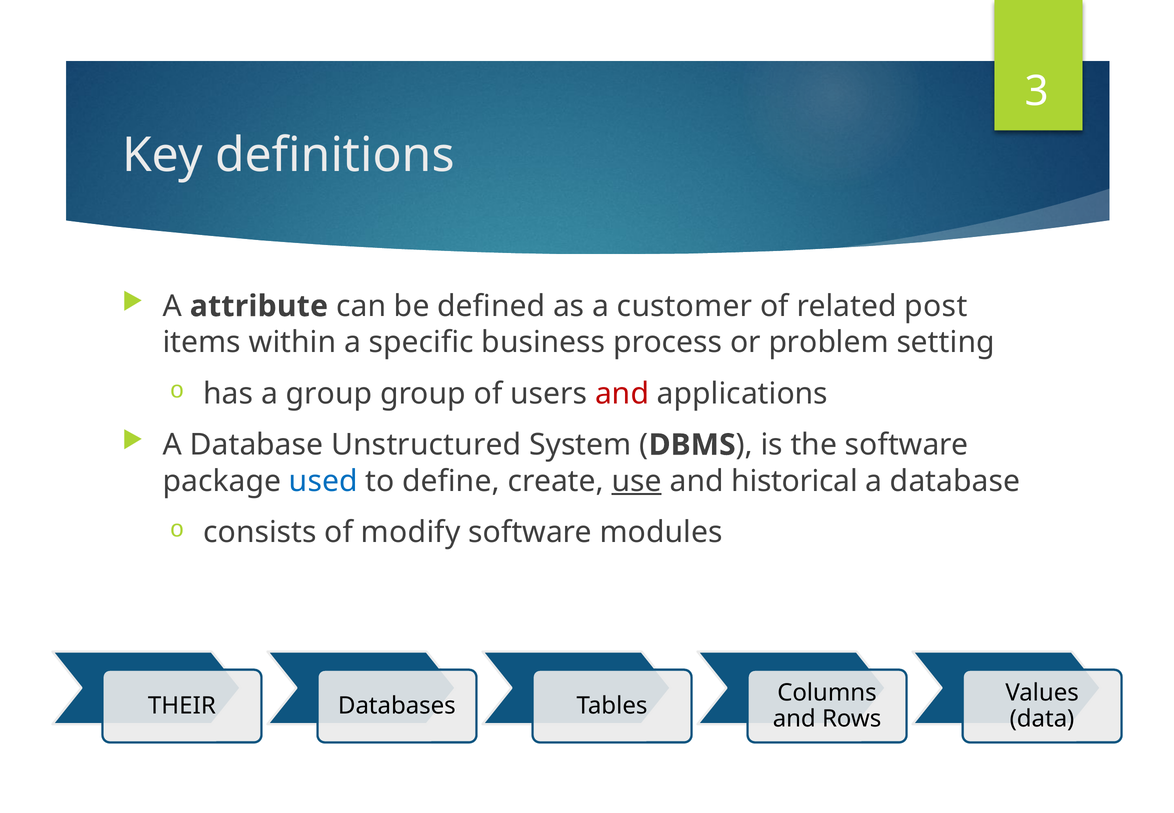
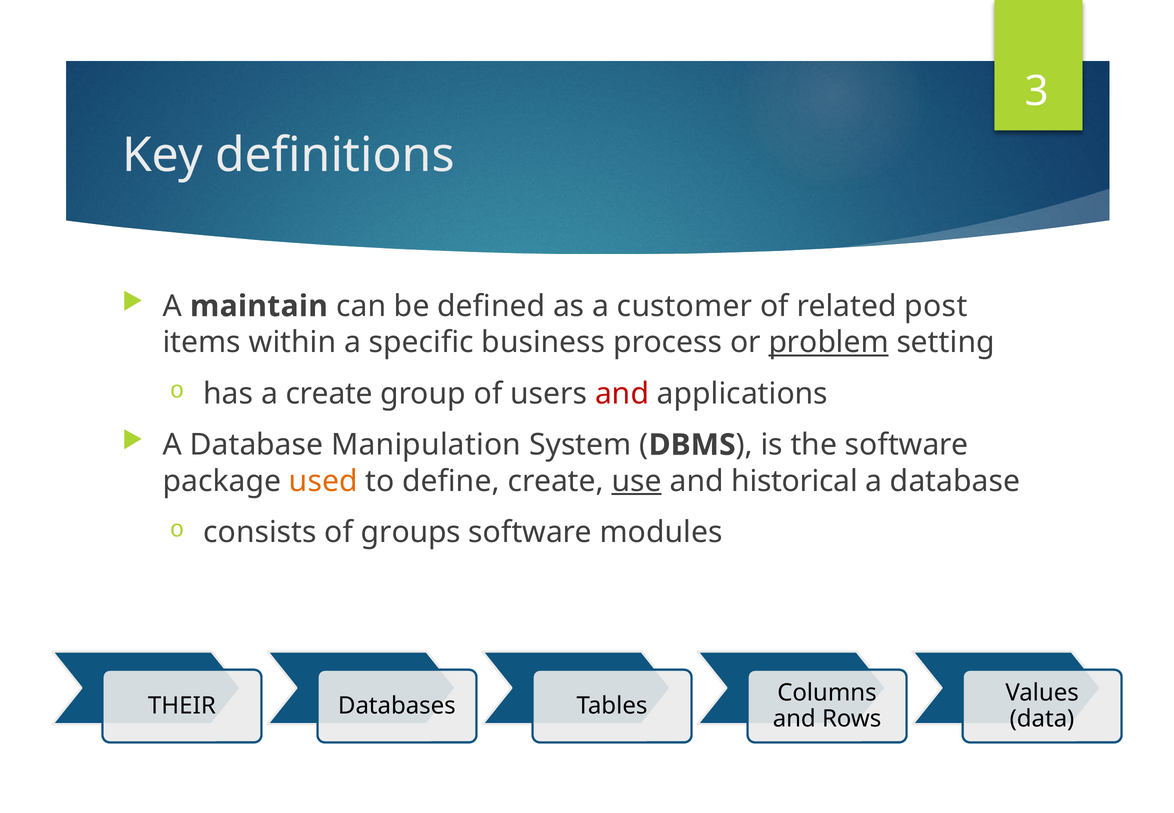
attribute: attribute -> maintain (259, 306)
problem underline: none -> present (829, 342)
a group: group -> create (329, 394)
Unstructured: Unstructured -> Manipulation (426, 445)
used colour: blue -> orange (323, 481)
modify: modify -> groups (411, 532)
